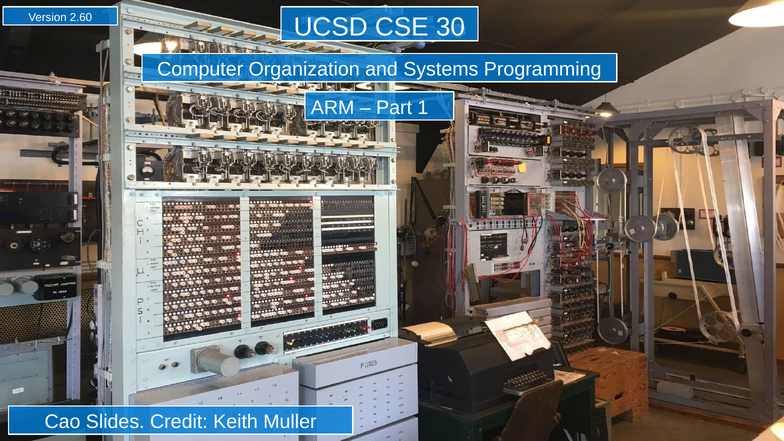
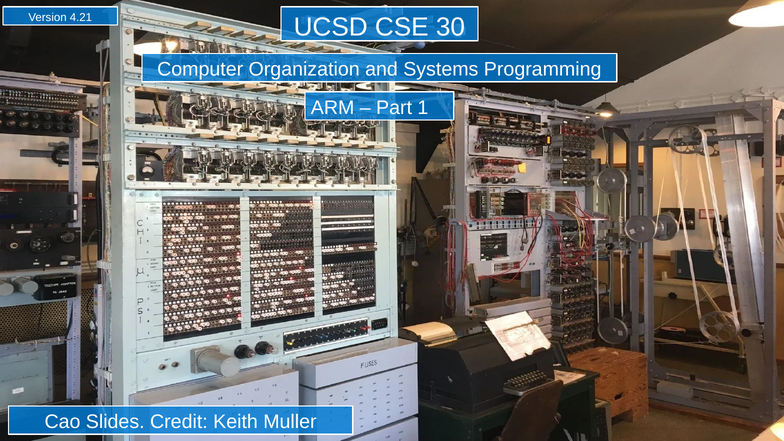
2.60: 2.60 -> 4.21 (81, 17)
